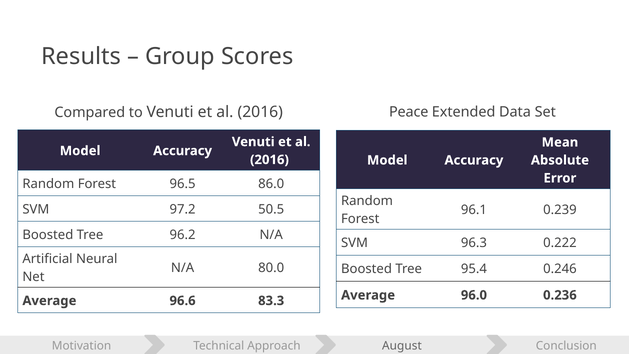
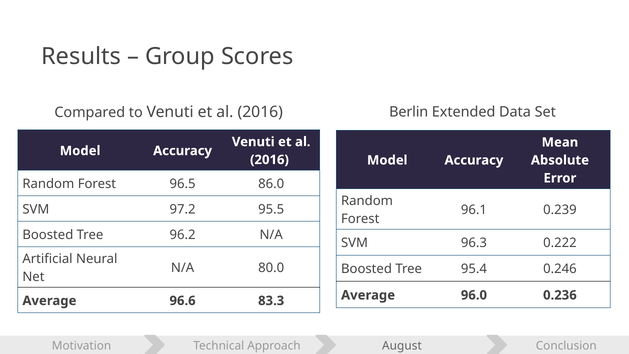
Peace: Peace -> Berlin (409, 112)
50.5: 50.5 -> 95.5 (271, 209)
